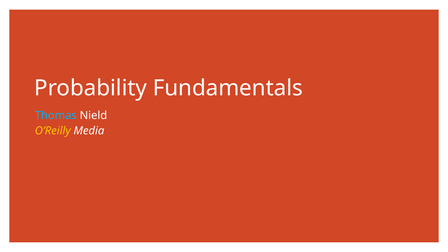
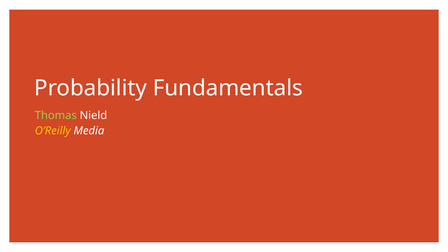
Thomas colour: light blue -> light green (56, 115)
